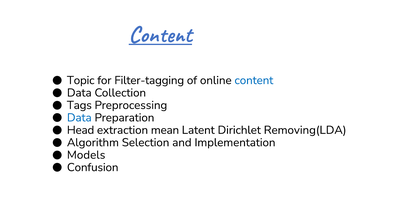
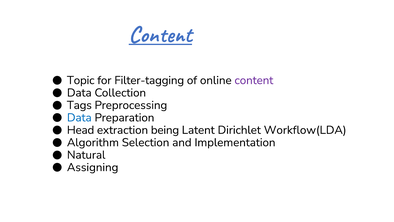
content colour: blue -> purple (254, 80)
mean: mean -> being (165, 130)
Removing(LDA: Removing(LDA -> Workflow(LDA (305, 130)
Models: Models -> Natural (86, 155)
Confusion: Confusion -> Assigning (93, 167)
